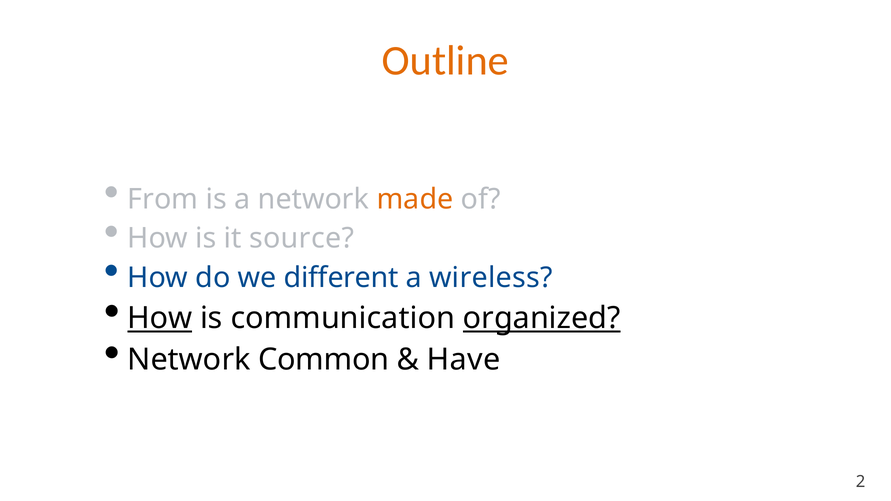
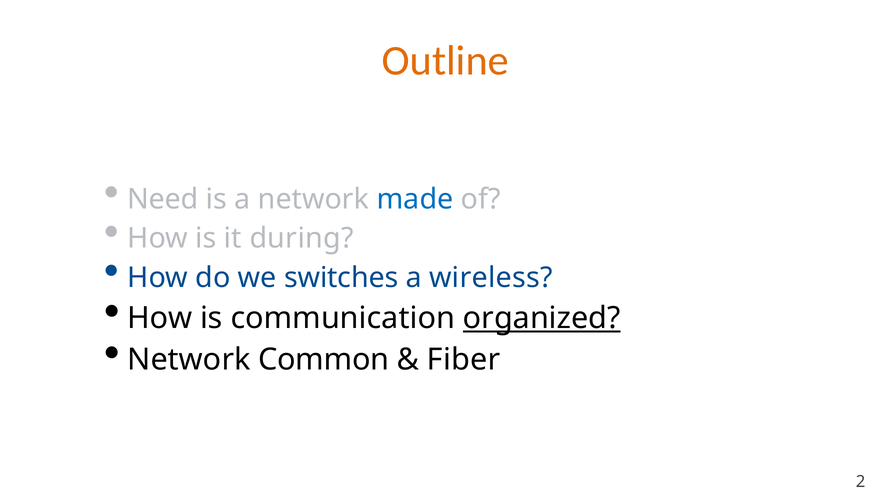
From: From -> Need (163, 199)
made colour: orange -> blue (415, 199)
source: source -> during (302, 238)
different: different -> switches (341, 278)
How underline: present -> none (160, 318)
Have: Have -> Fiber (464, 360)
